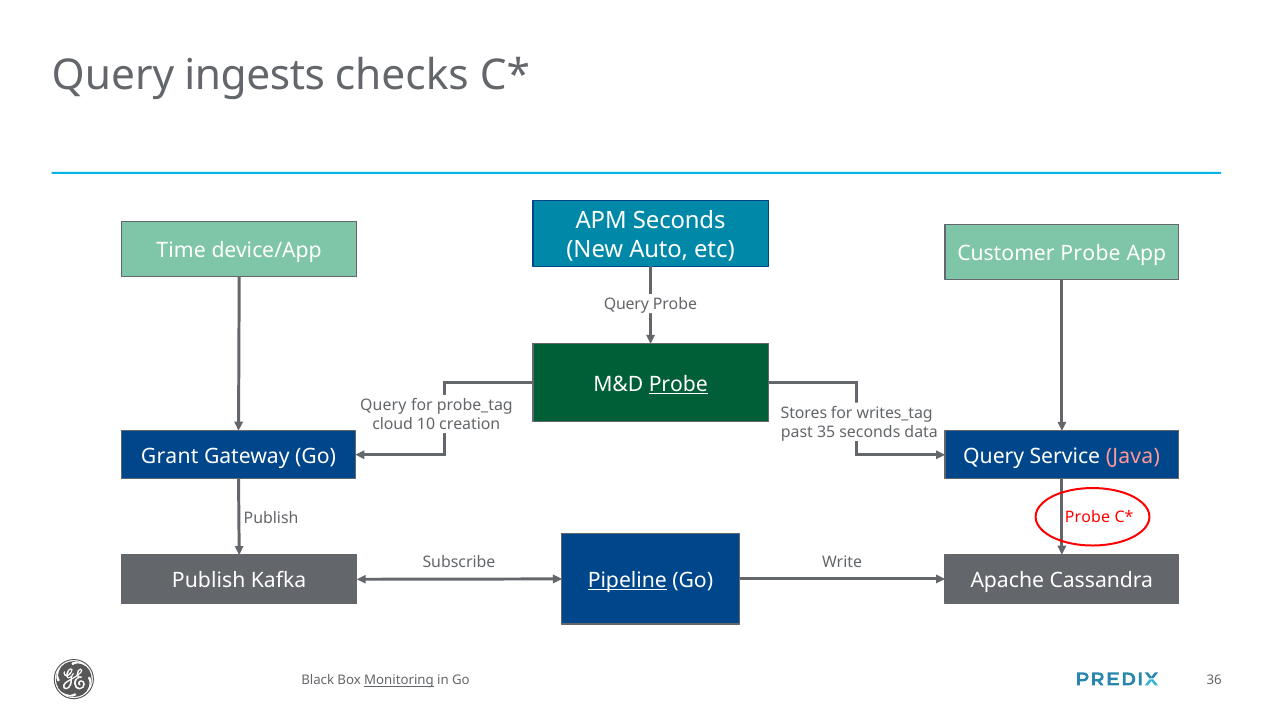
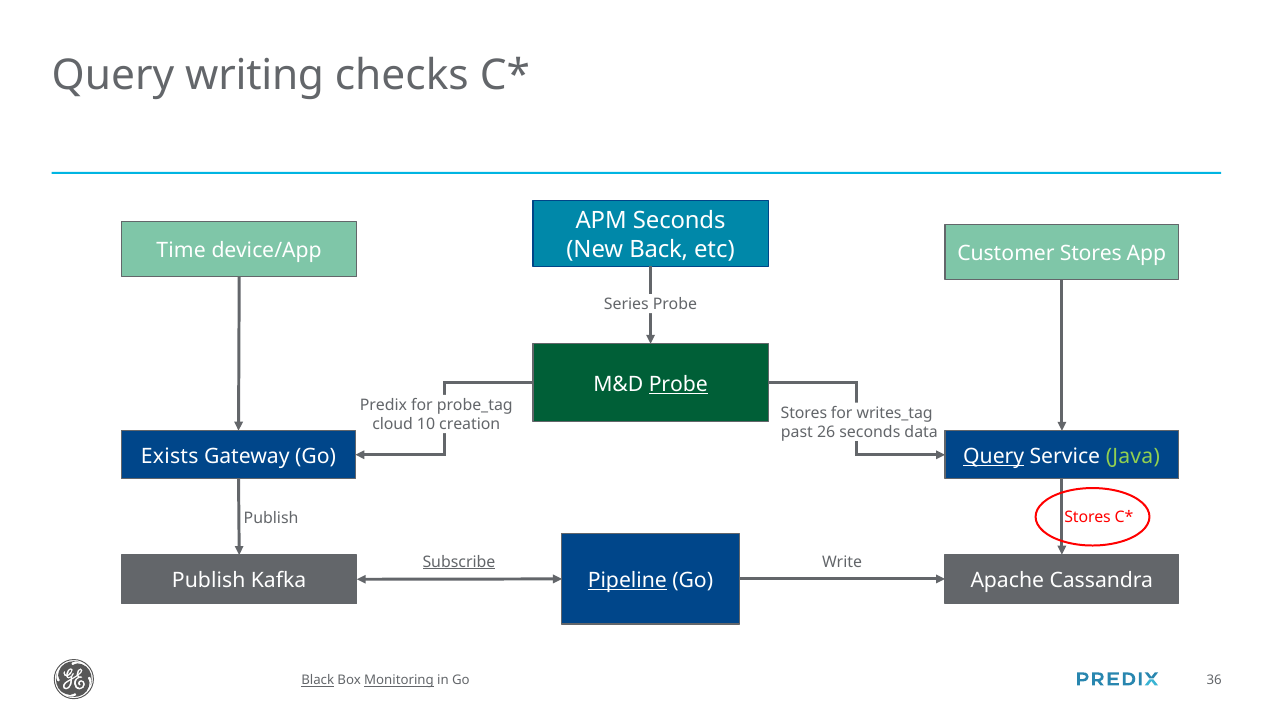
ingests: ingests -> writing (255, 76)
Auto: Auto -> Back (659, 249)
Customer Probe: Probe -> Stores (1091, 253)
Query: Query -> Series (626, 305)
Query: Query -> Predix (383, 405)
35: 35 -> 26 (826, 432)
Grant: Grant -> Exists (170, 456)
Query underline: none -> present (994, 456)
Java colour: pink -> light green (1133, 456)
Publish Probe: Probe -> Stores (1088, 518)
Subscribe underline: none -> present (459, 562)
Black underline: none -> present (318, 681)
